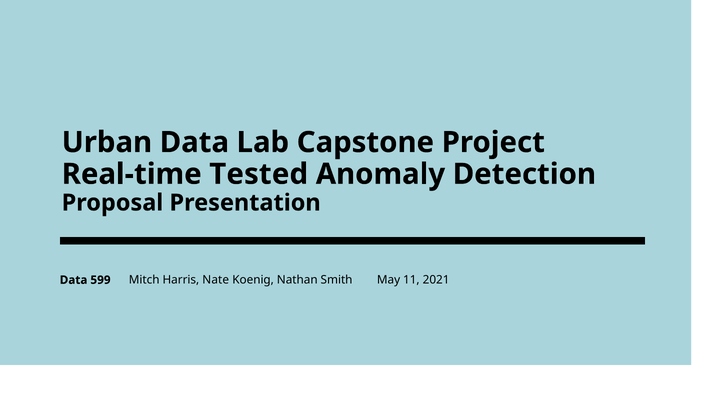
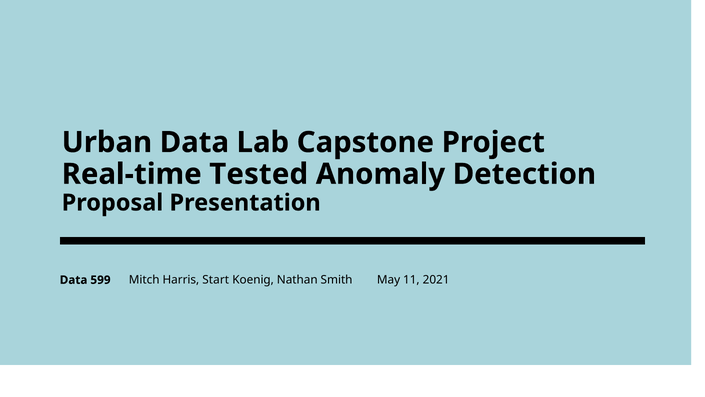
Nate: Nate -> Start (216, 280)
